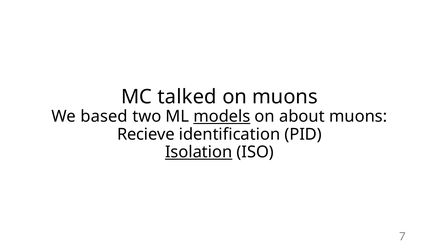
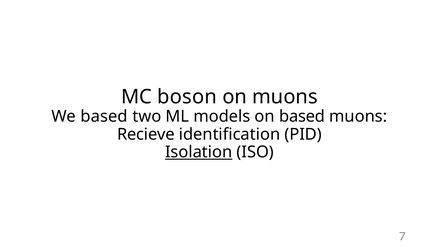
talked: talked -> boson (187, 97)
models underline: present -> none (222, 116)
on about: about -> based (302, 116)
